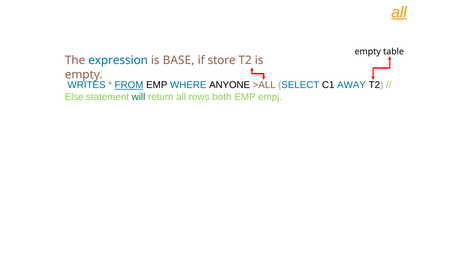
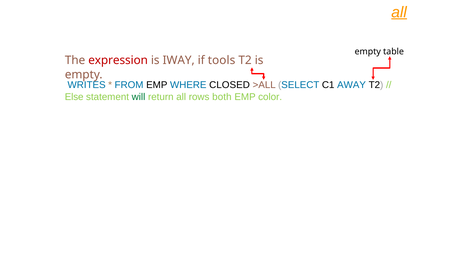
expression colour: blue -> red (118, 60)
BASE: BASE -> IWAY (179, 60)
store: store -> tools (222, 60)
FROM underline: present -> none (129, 85)
ANYONE: ANYONE -> CLOSED (230, 85)
empj: empj -> color (270, 97)
